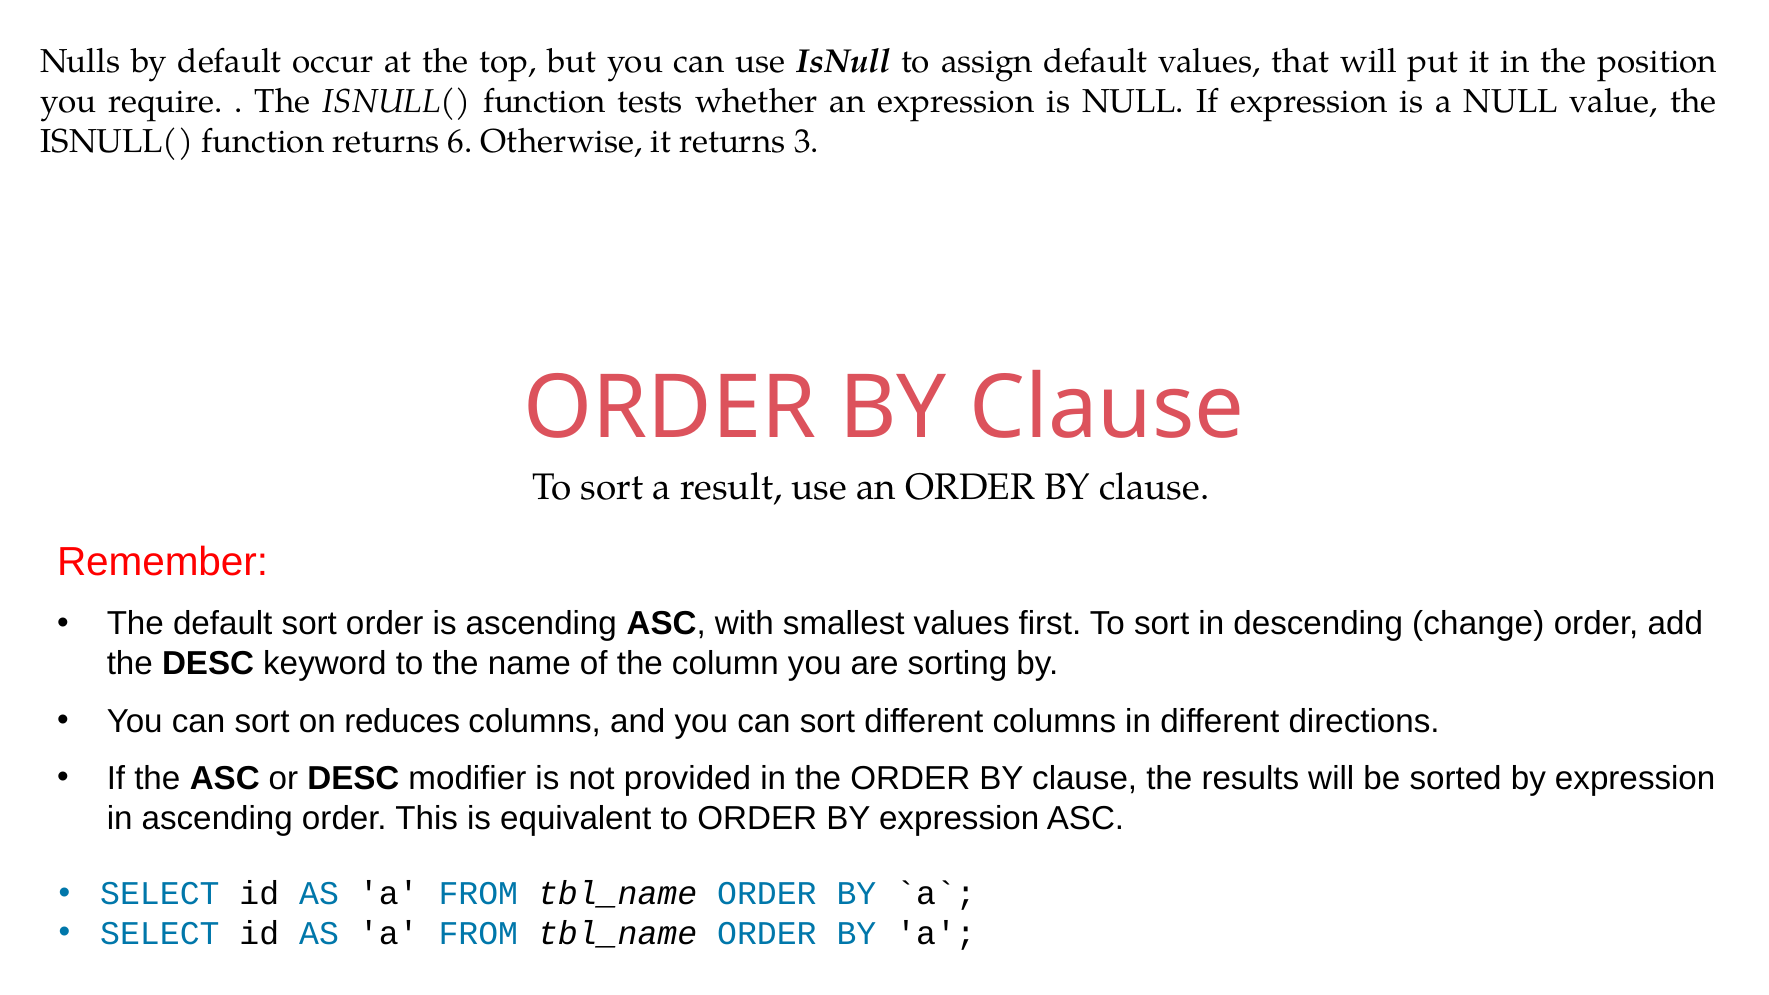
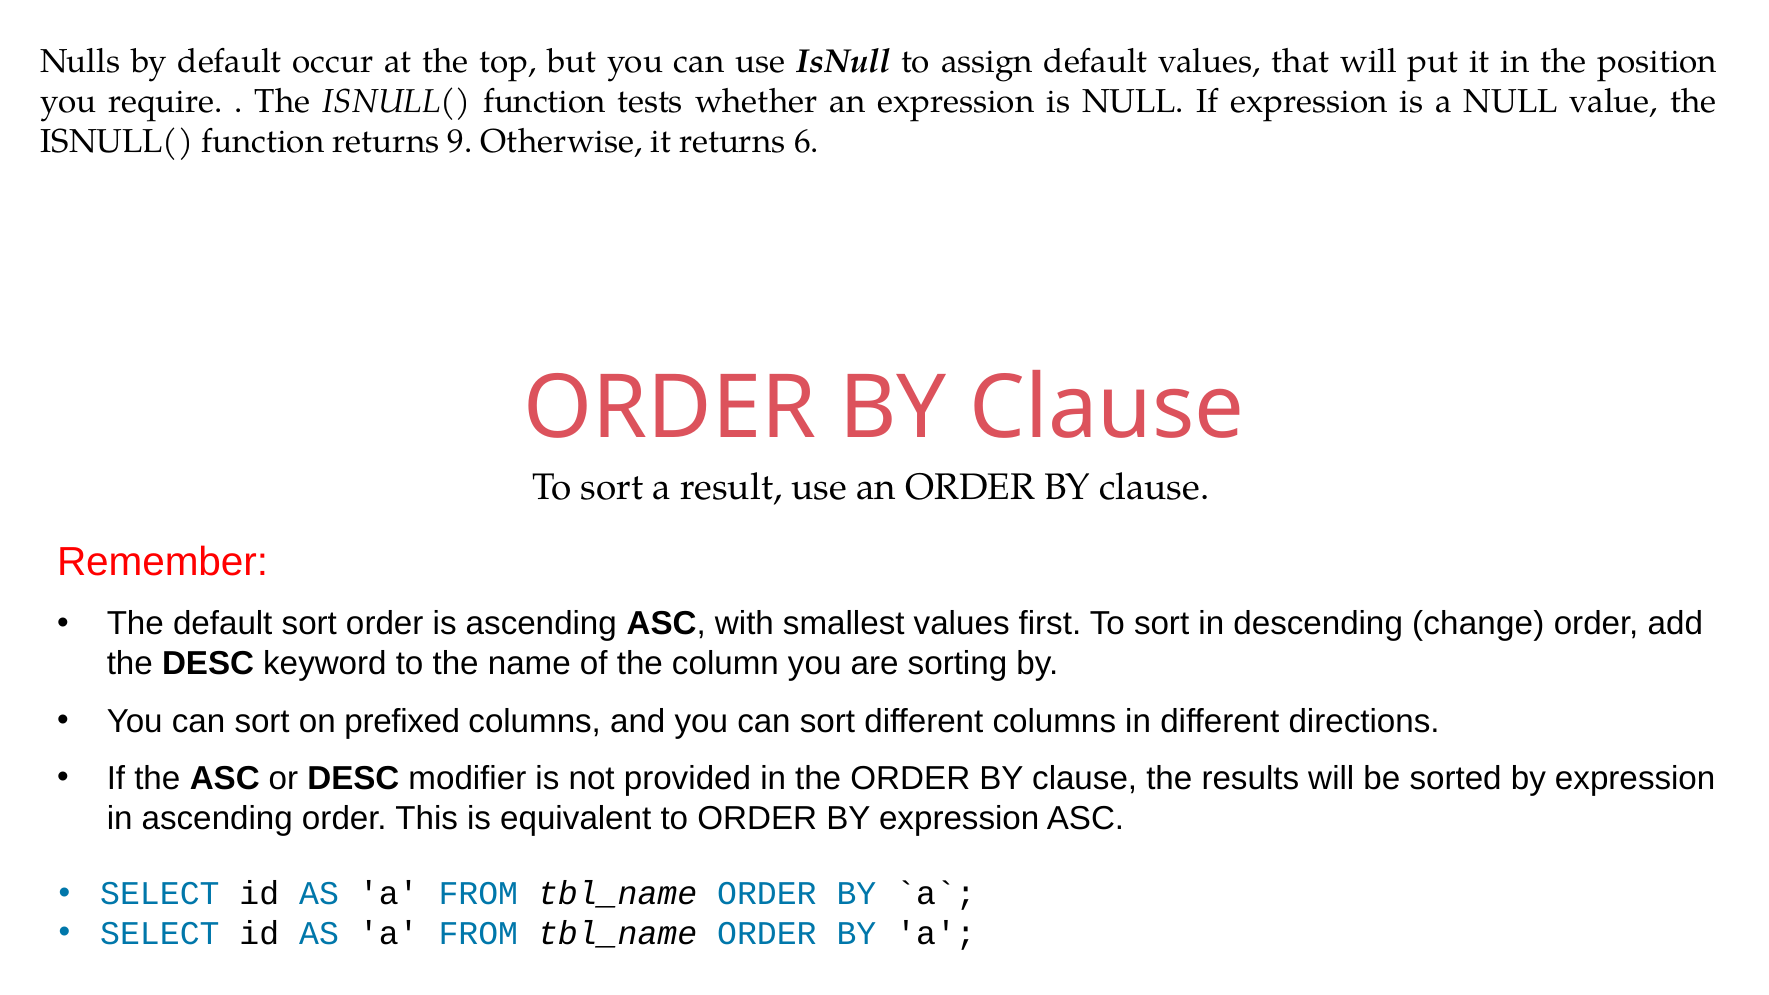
6: 6 -> 9 (460, 142)
3: 3 -> 6 (807, 142)
reduces: reduces -> prefixed (402, 721)
